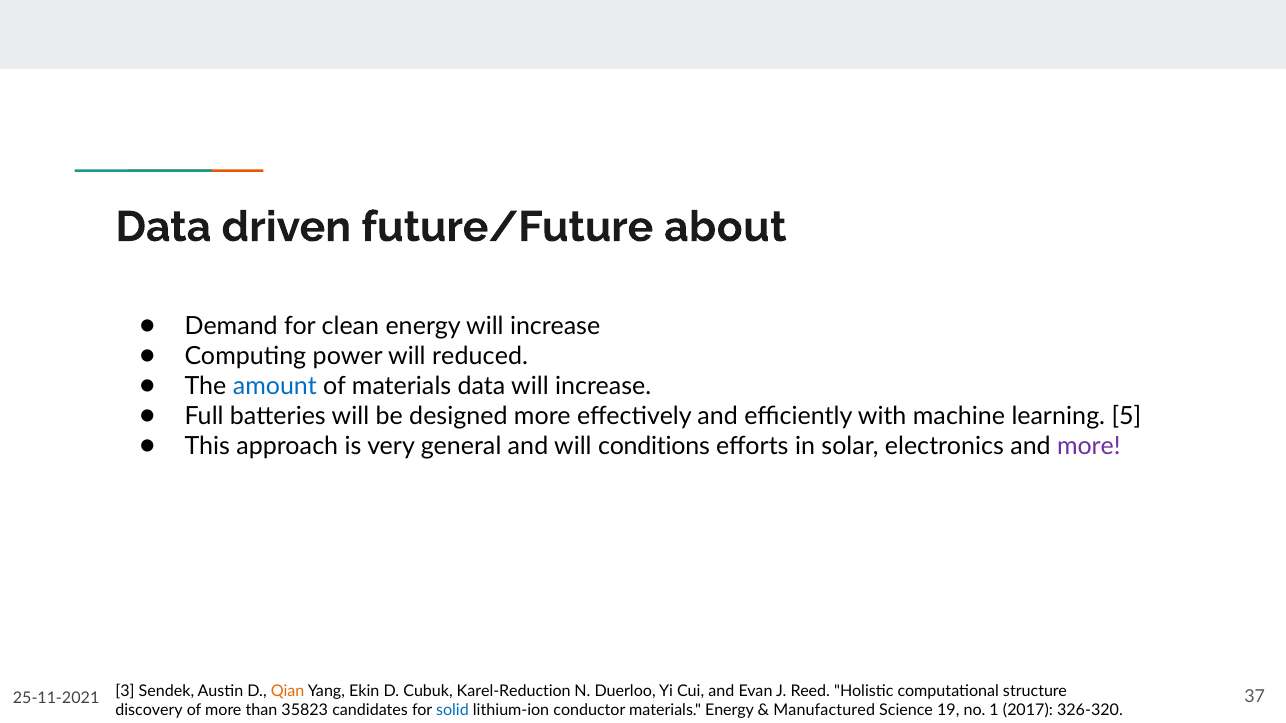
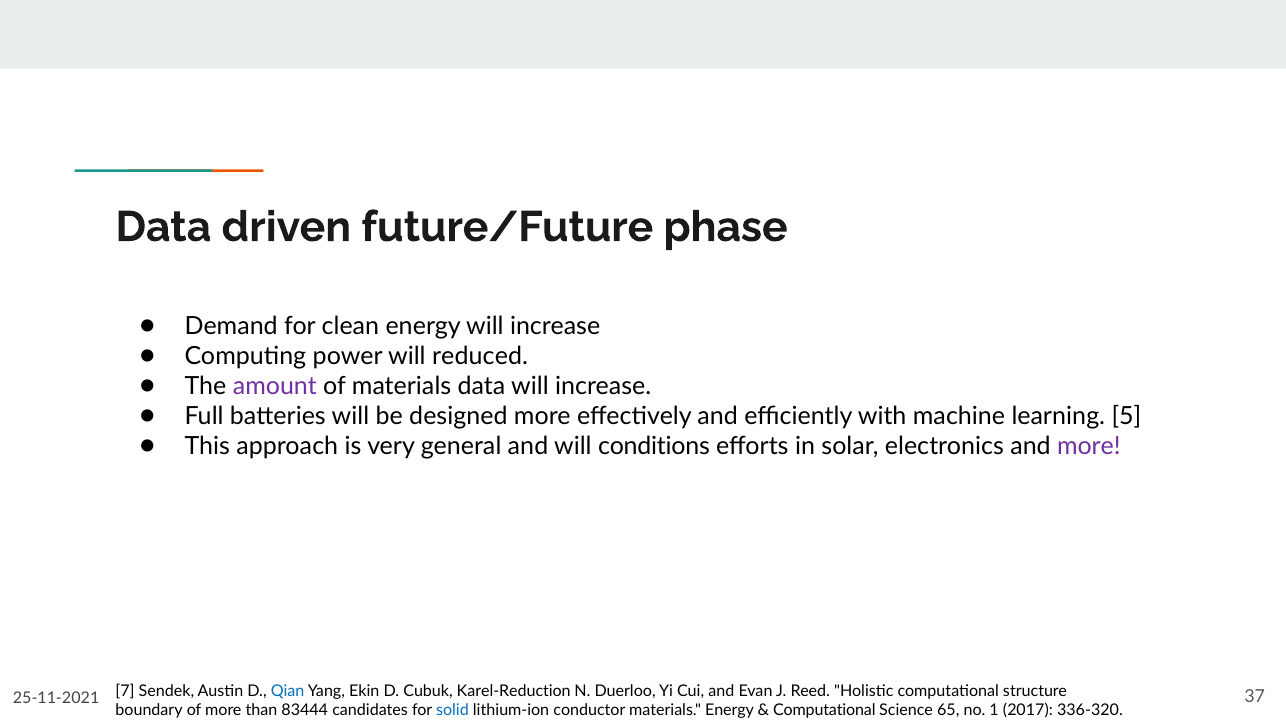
about: about -> phase (726, 227)
amount colour: blue -> purple (275, 386)
3: 3 -> 7 (125, 692)
Qian colour: orange -> blue (288, 692)
discovery: discovery -> boundary (149, 711)
35823: 35823 -> 83444 (305, 711)
Manufactured: Manufactured -> Computational (824, 711)
19: 19 -> 65 (948, 711)
326-320: 326-320 -> 336-320 (1090, 711)
